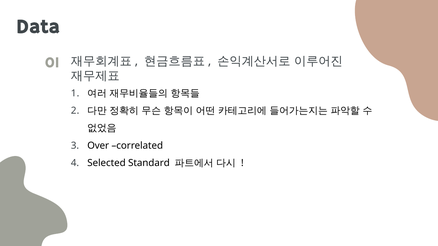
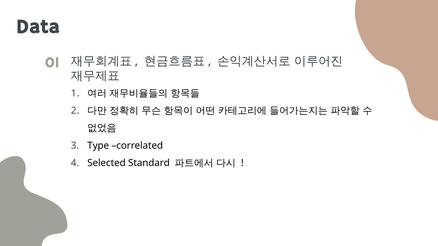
Over: Over -> Type (98, 146)
